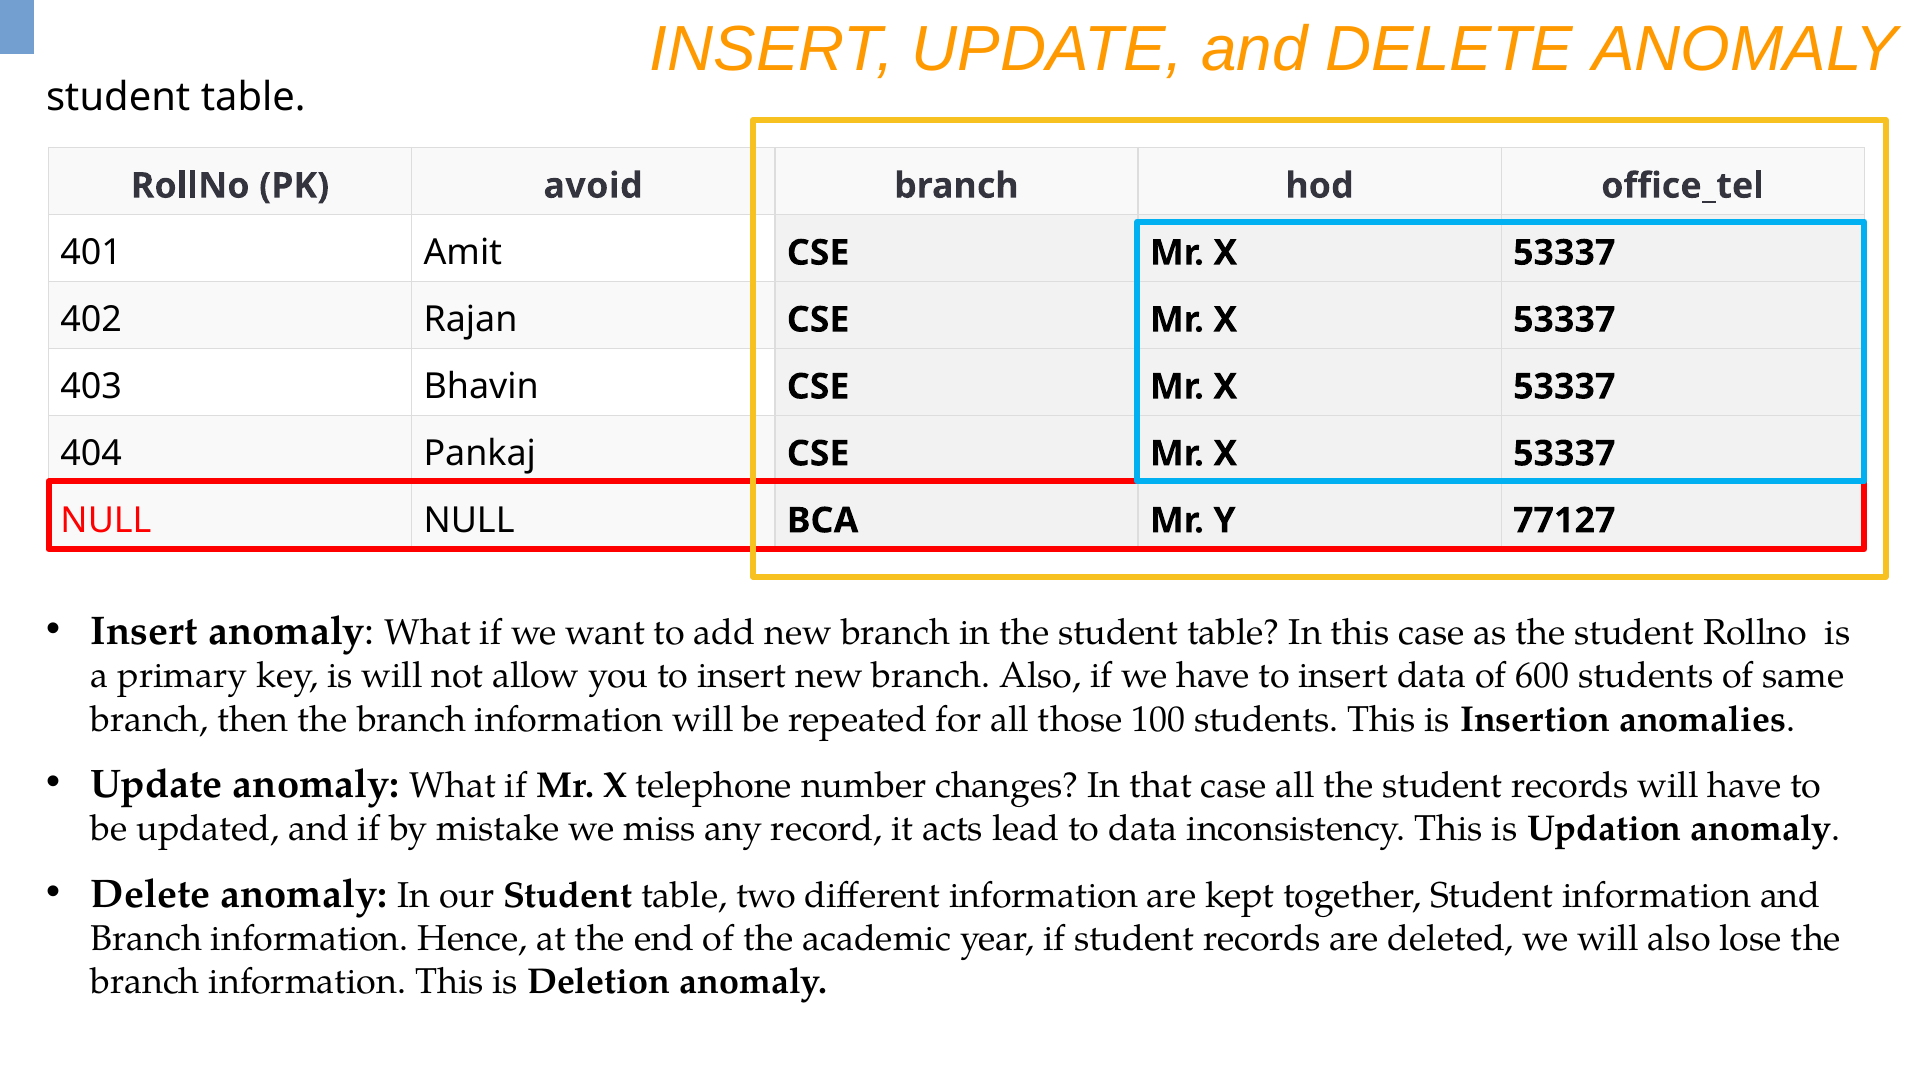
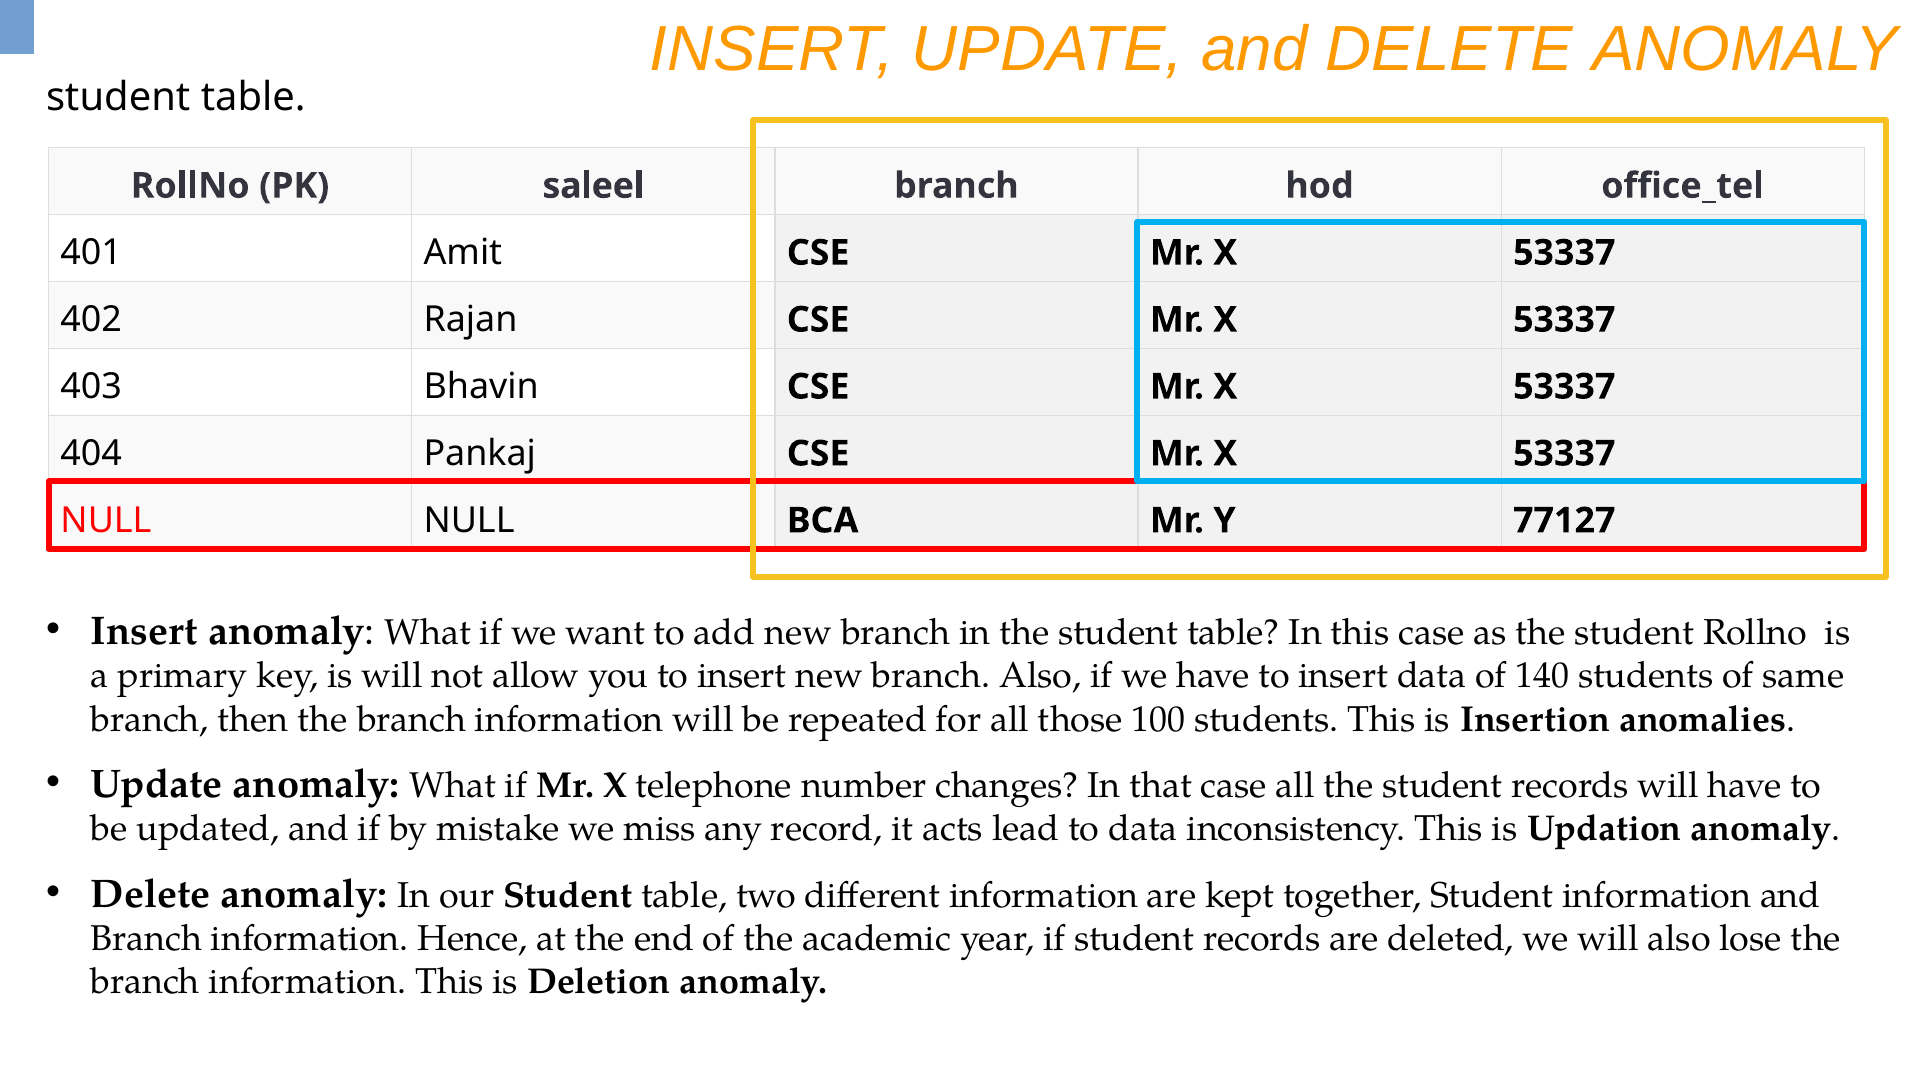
avoid: avoid -> saleel (593, 186)
600: 600 -> 140 (1543, 676)
